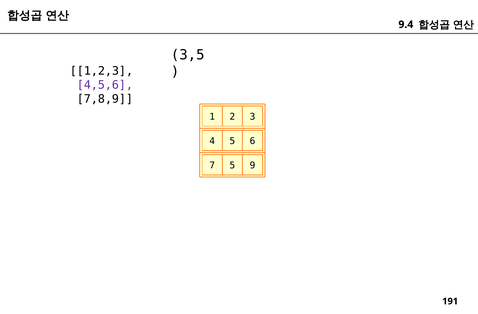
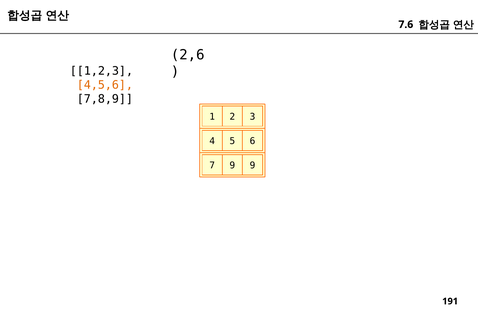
9.4: 9.4 -> 7.6 (406, 24)
3,5: 3,5 -> 2,6 (188, 55)
4,5,6 colour: purple -> orange (105, 85)
7 5: 5 -> 9 (232, 165)
